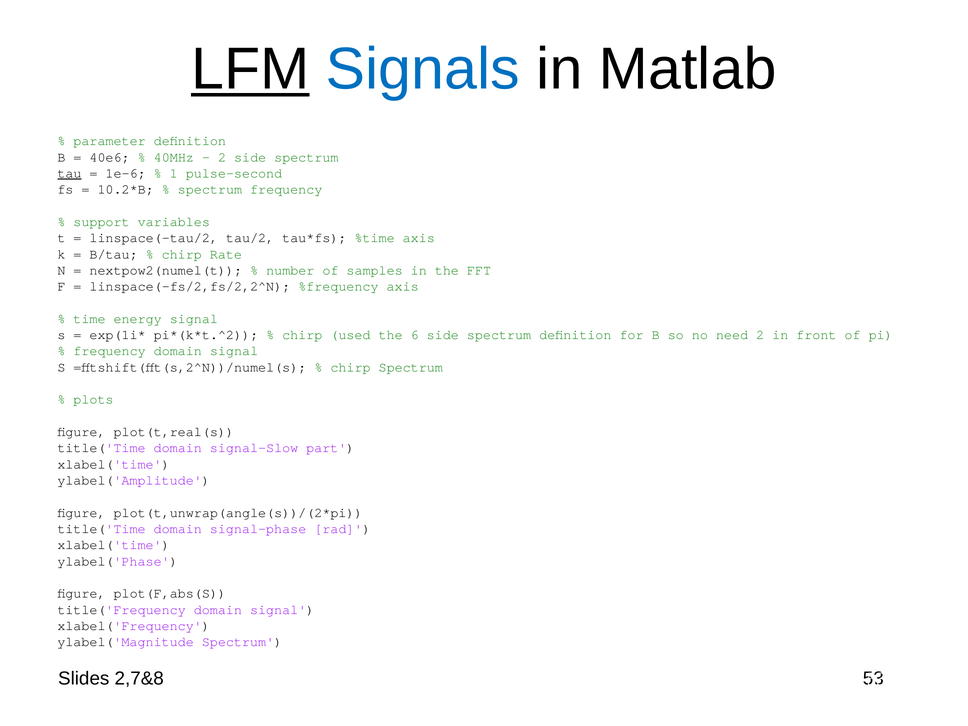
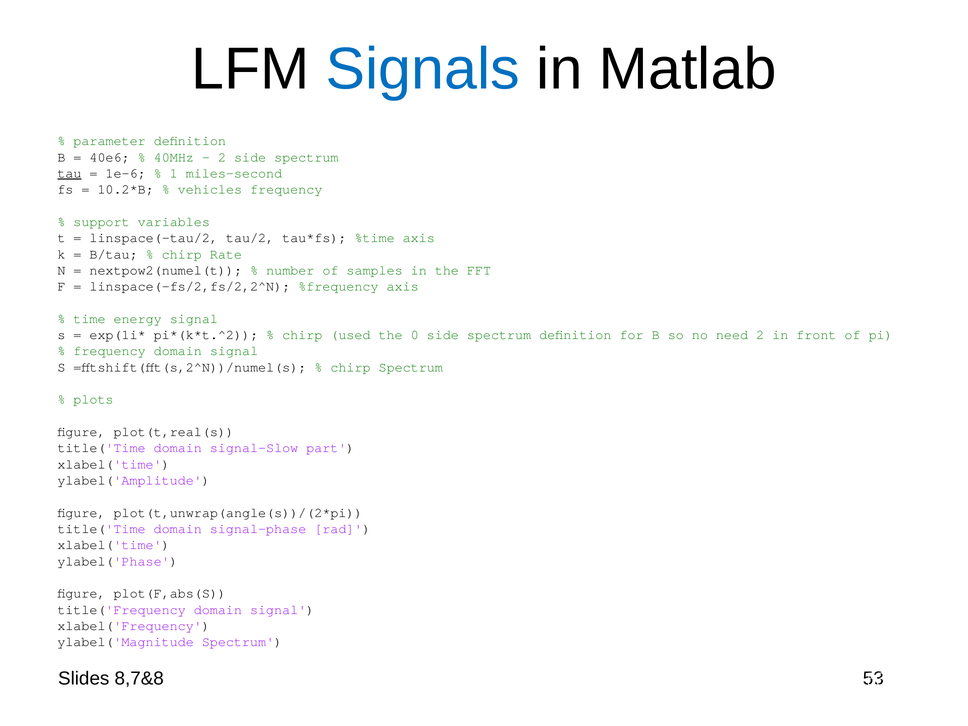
LFM underline: present -> none (250, 69)
pulse-second: pulse-second -> miles-second (234, 173)
spectrum: spectrum -> vehicles (210, 189)
6: 6 -> 0 (415, 335)
2,7&8: 2,7&8 -> 8,7&8 (139, 679)
